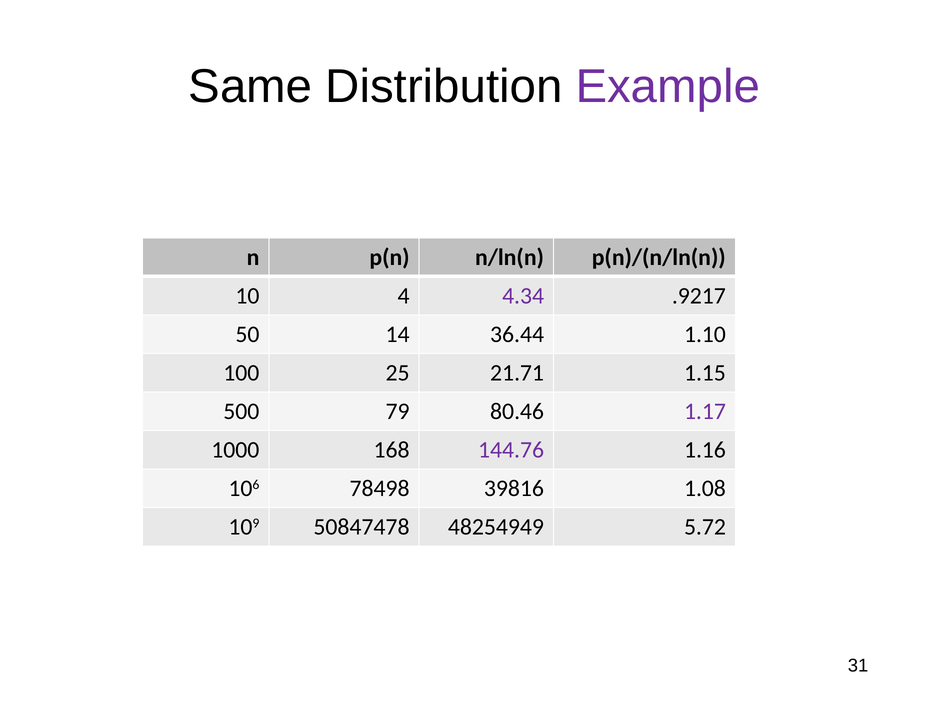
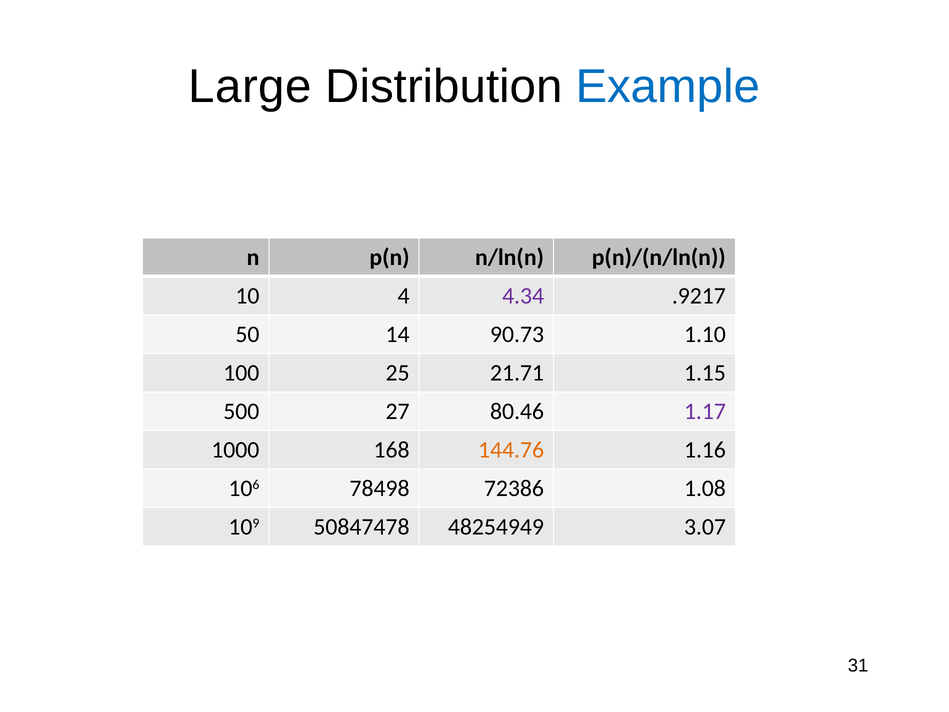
Same: Same -> Large (250, 86)
Example colour: purple -> blue (668, 86)
36.44: 36.44 -> 90.73 (517, 334)
79: 79 -> 27 (398, 411)
144.76 colour: purple -> orange (511, 450)
39816: 39816 -> 72386 (514, 488)
5.72: 5.72 -> 3.07 (705, 527)
